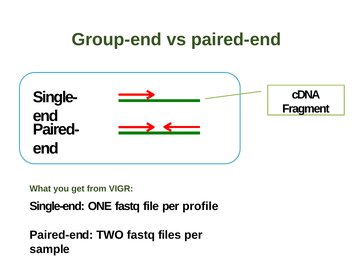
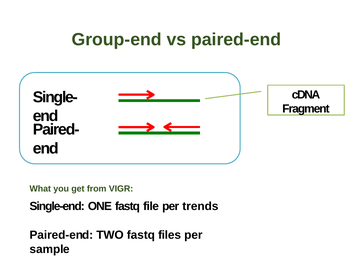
profile: profile -> trends (200, 206)
